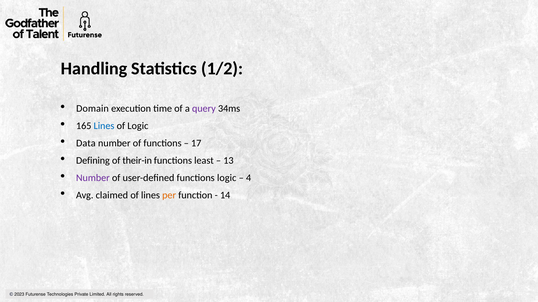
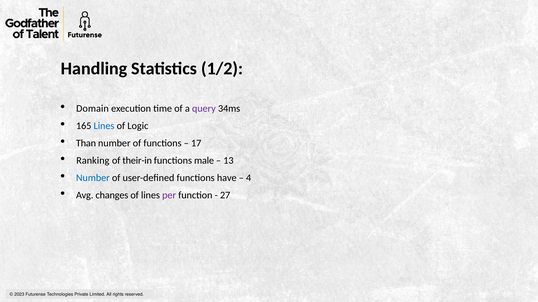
Data: Data -> Than (86, 143)
Defining: Defining -> Ranking (93, 161)
least: least -> male (204, 161)
Number colour: purple -> blue (93, 178)
functions logic: logic -> have (227, 178)
claimed: claimed -> changes (112, 196)
per colour: orange -> purple (169, 196)
14: 14 -> 27 (225, 196)
